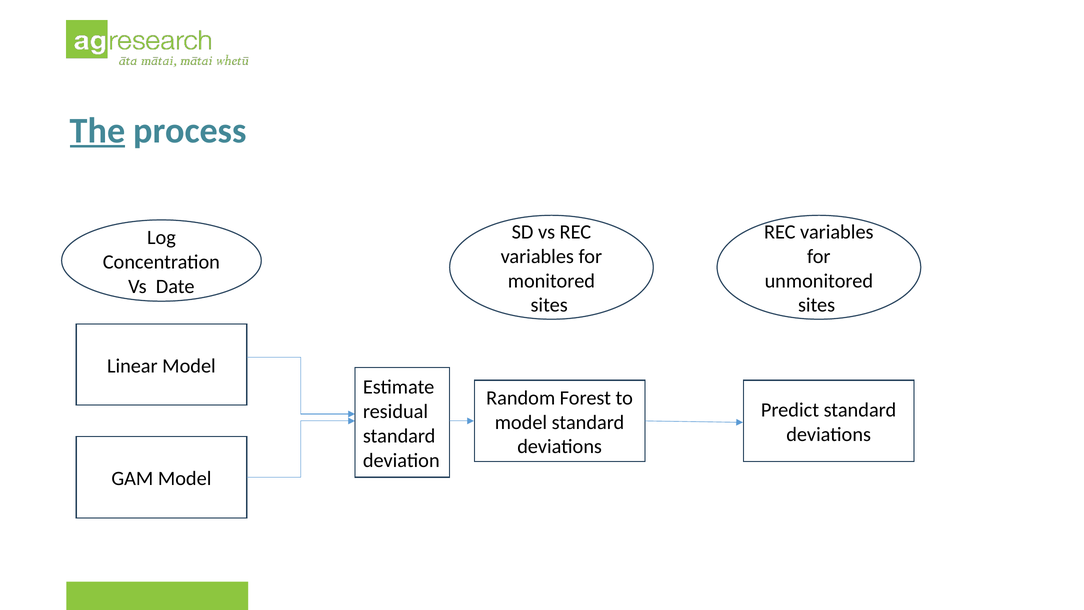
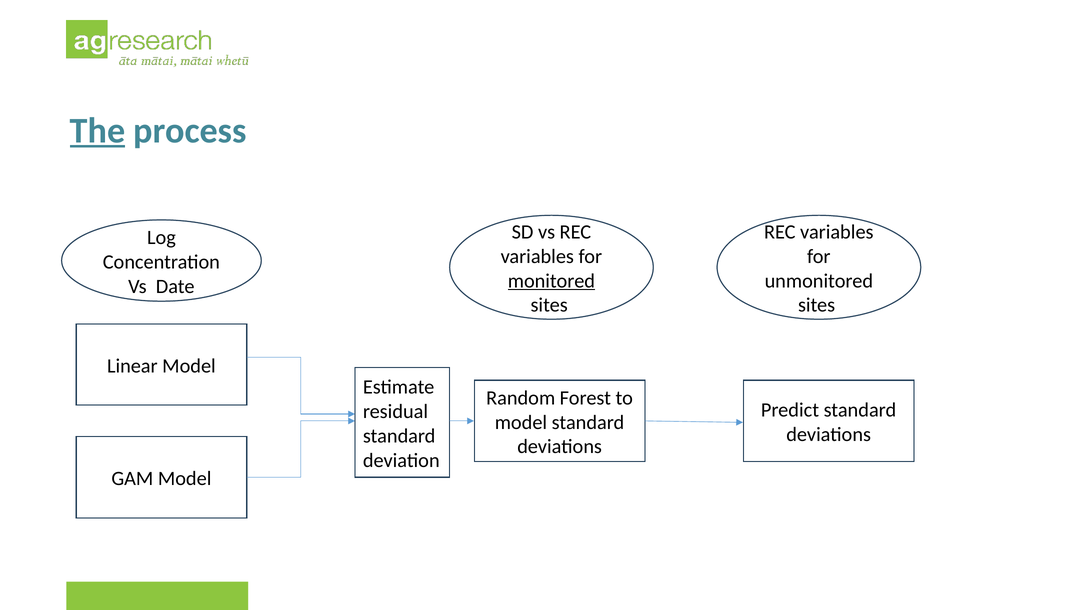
monitored underline: none -> present (551, 281)
